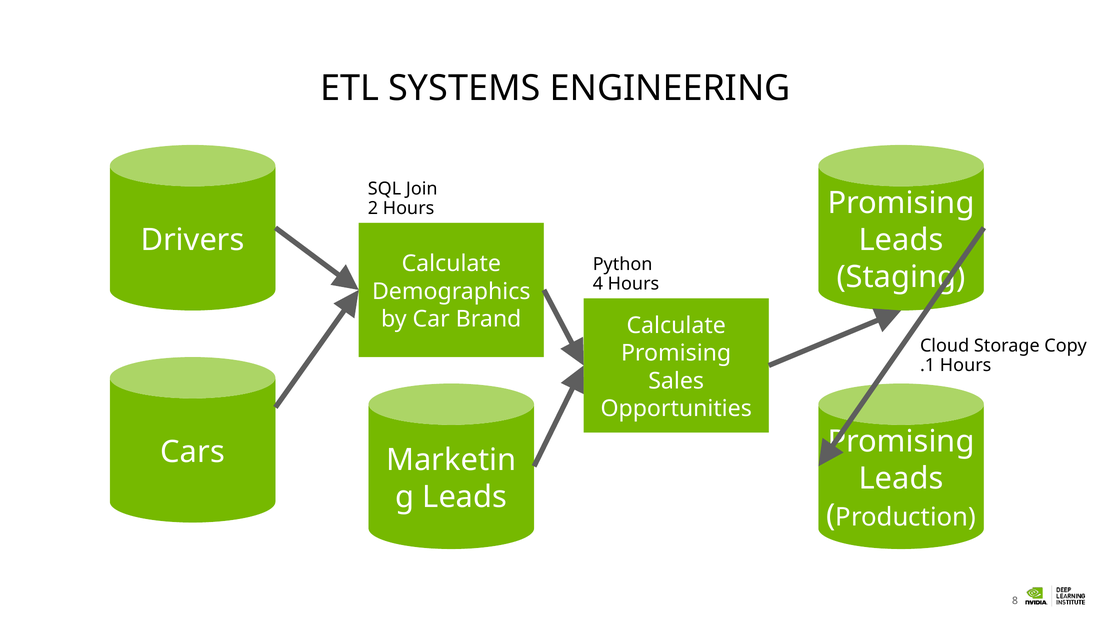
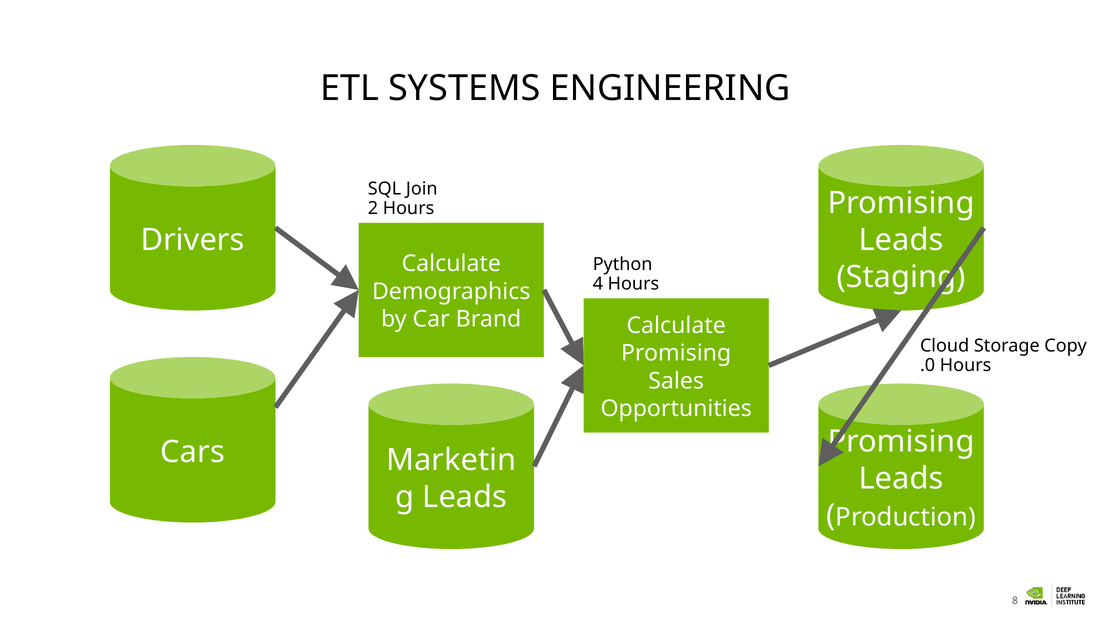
.1: .1 -> .0 (928, 365)
